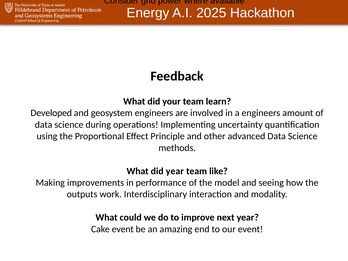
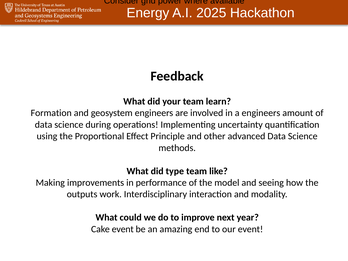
Developed: Developed -> Formation (51, 113)
did year: year -> type (175, 171)
